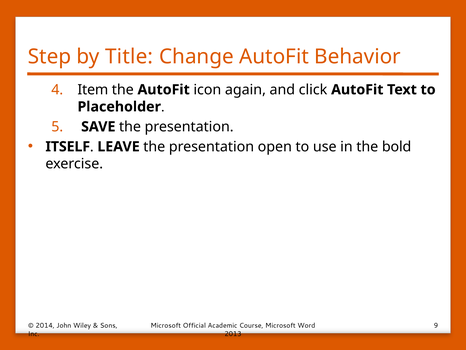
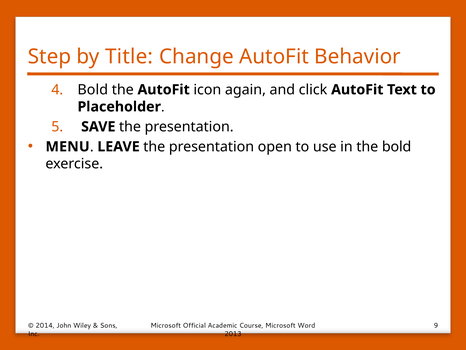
Item: Item -> Bold (93, 90)
ITSELF: ITSELF -> MENU (68, 146)
